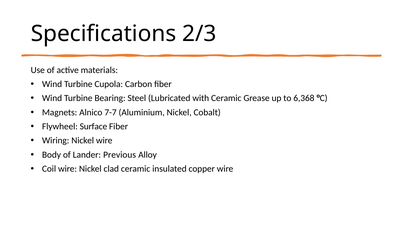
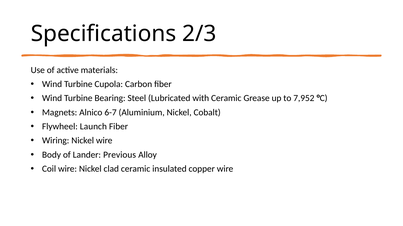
6,368: 6,368 -> 7,952 (304, 99)
7-7: 7-7 -> 6-7 (111, 113)
Surface: Surface -> Launch (93, 127)
